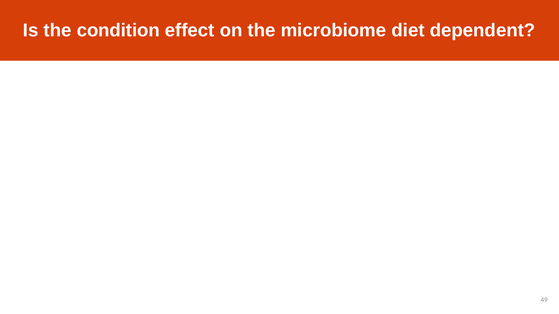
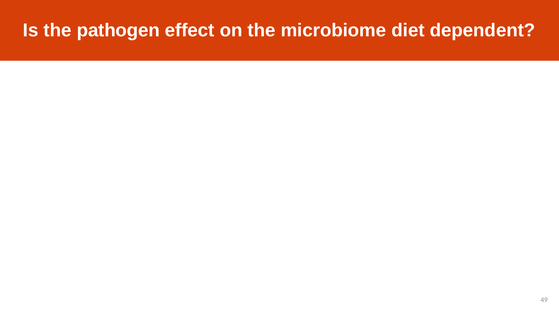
condition: condition -> pathogen (118, 30)
